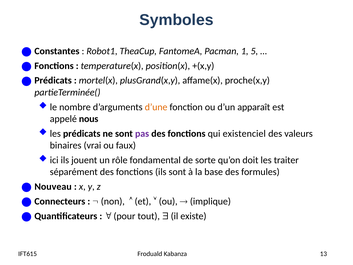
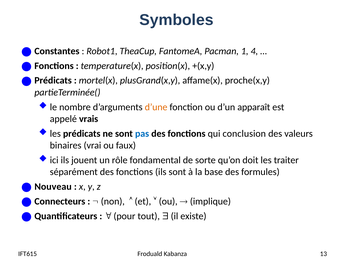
5: 5 -> 4 (254, 51)
nous: nous -> vrais (89, 119)
pas colour: purple -> blue (142, 133)
existenciel: existenciel -> conclusion (244, 133)
